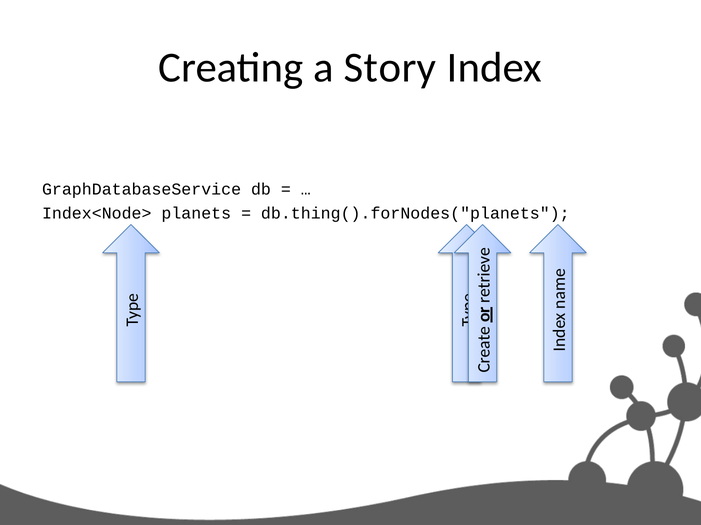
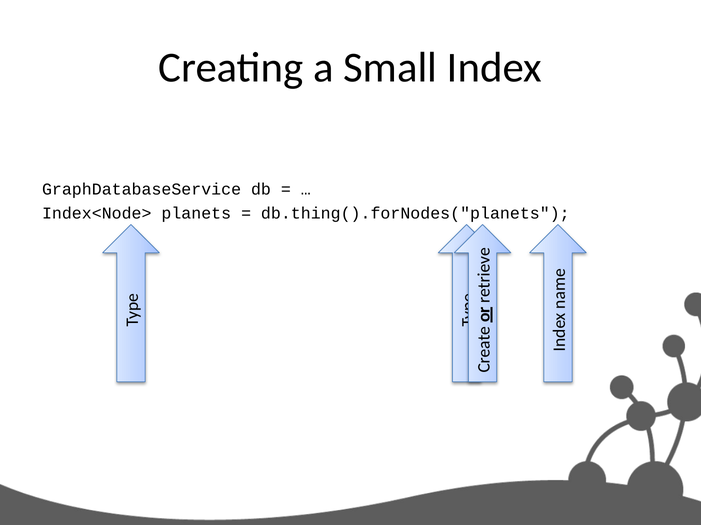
Story: Story -> Small (390, 68)
